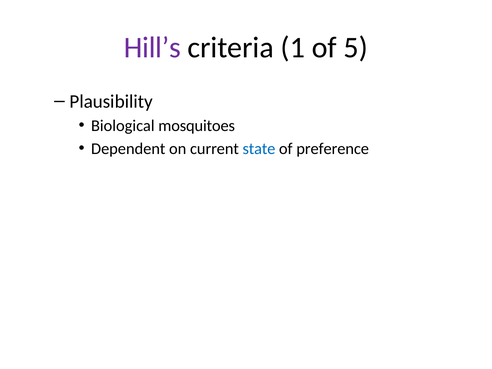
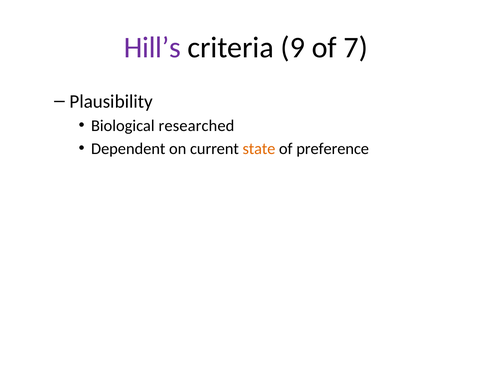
1: 1 -> 9 (293, 48)
5: 5 -> 7 (356, 48)
mosquitoes: mosquitoes -> researched (196, 126)
state colour: blue -> orange (259, 149)
